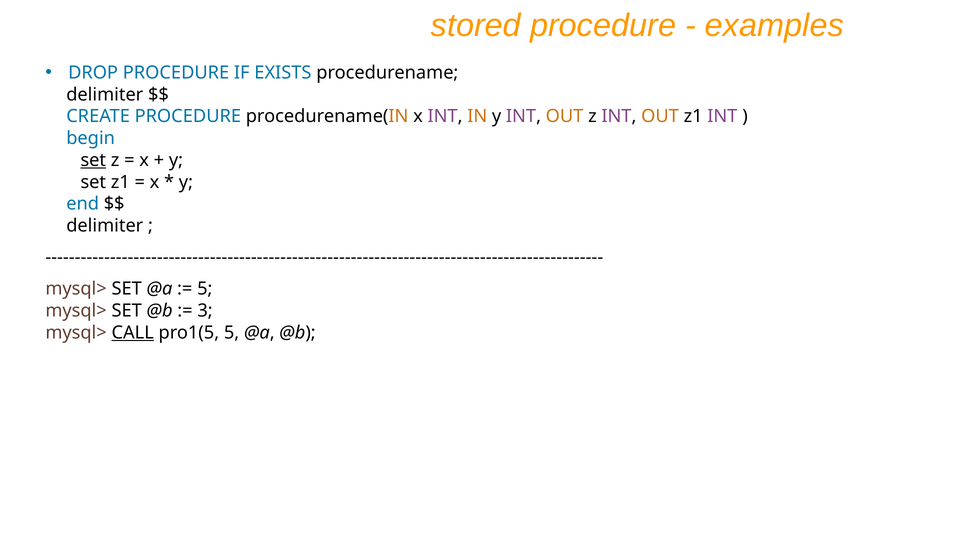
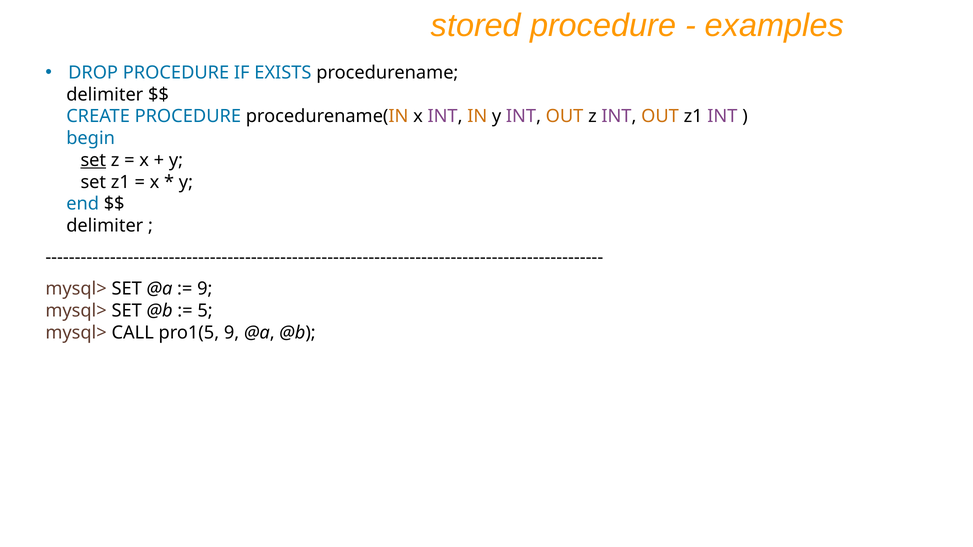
5: 5 -> 9 (205, 289)
3: 3 -> 5 (205, 311)
CALL underline: present -> none (133, 333)
pro1(5 5: 5 -> 9 (232, 333)
